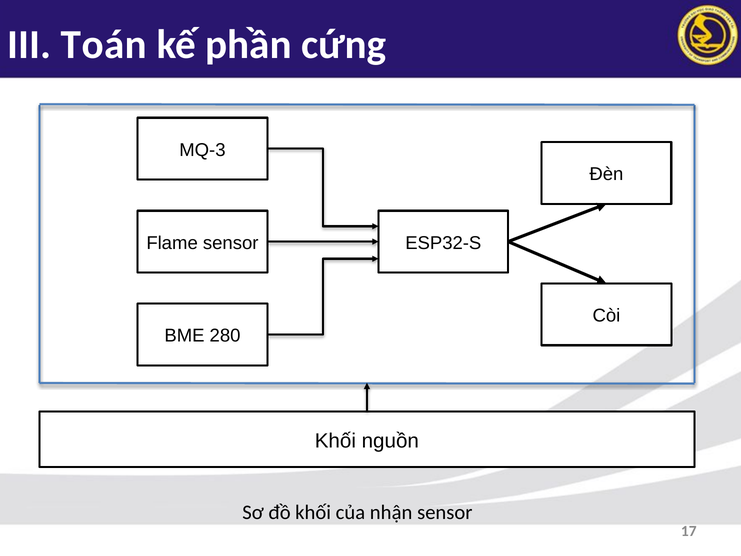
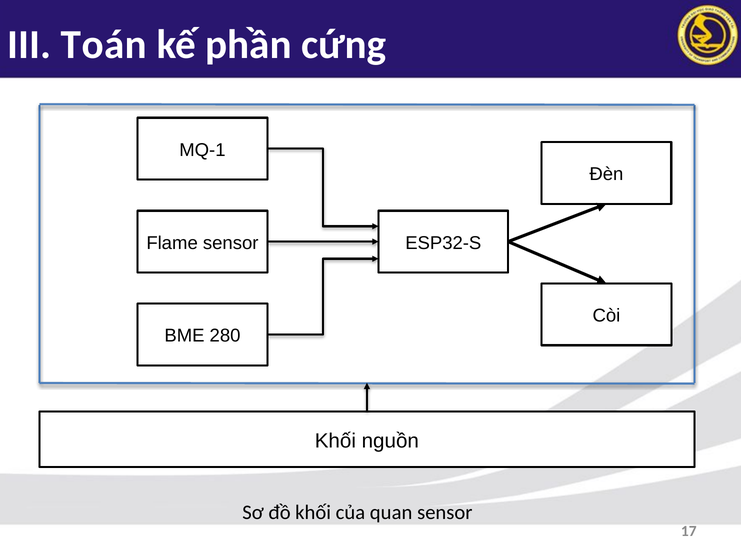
MQ-3: MQ-3 -> MQ-1 (202, 150)
nhận: nhận -> quan (391, 512)
